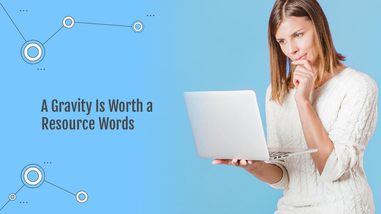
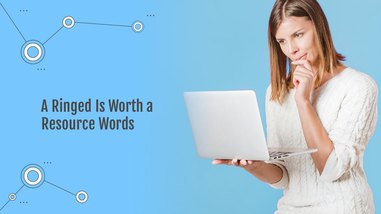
Gravity: Gravity -> Ringed (72, 107)
